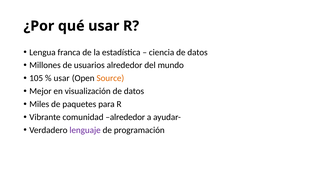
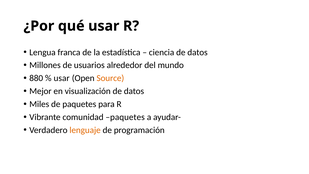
105: 105 -> 880 (36, 78)
comunidad alrededor: alrededor -> paquetes (125, 117)
lenguaje colour: purple -> orange (85, 130)
